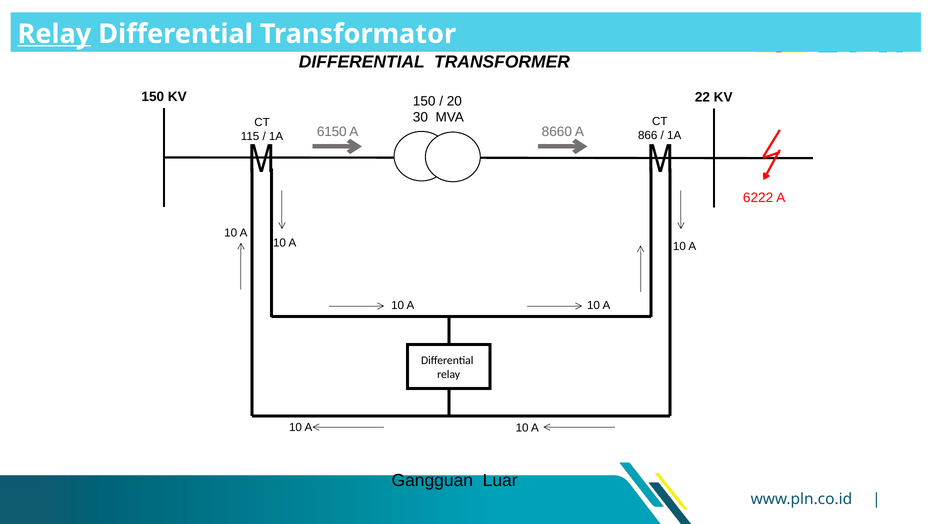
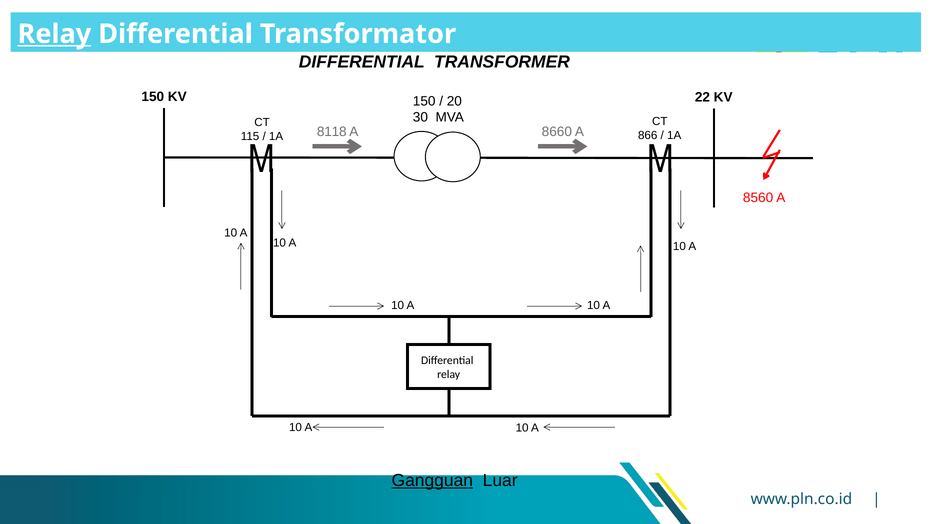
6150: 6150 -> 8118 (332, 132)
6222: 6222 -> 8560 (758, 197)
Gangguan underline: none -> present (432, 480)
